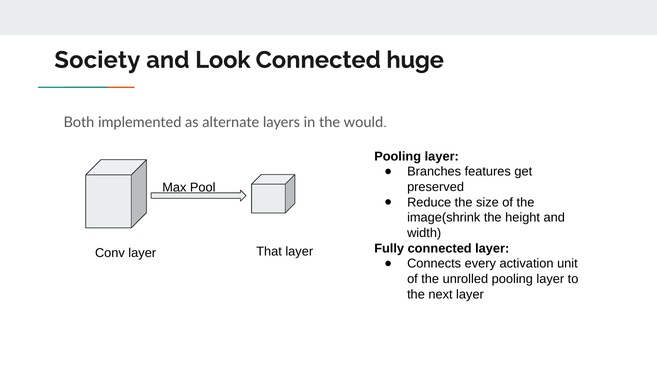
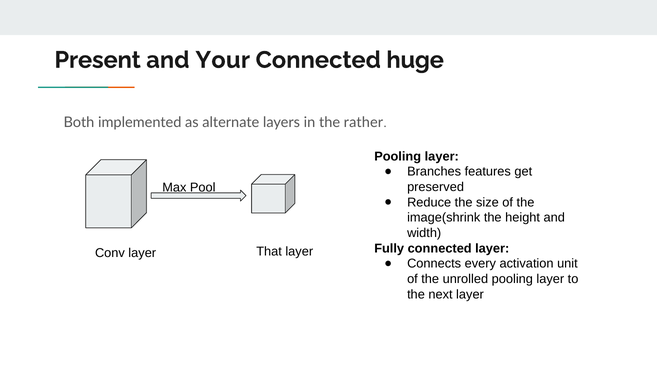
Society: Society -> Present (98, 60)
Look: Look -> Your (223, 60)
would: would -> rather (363, 122)
